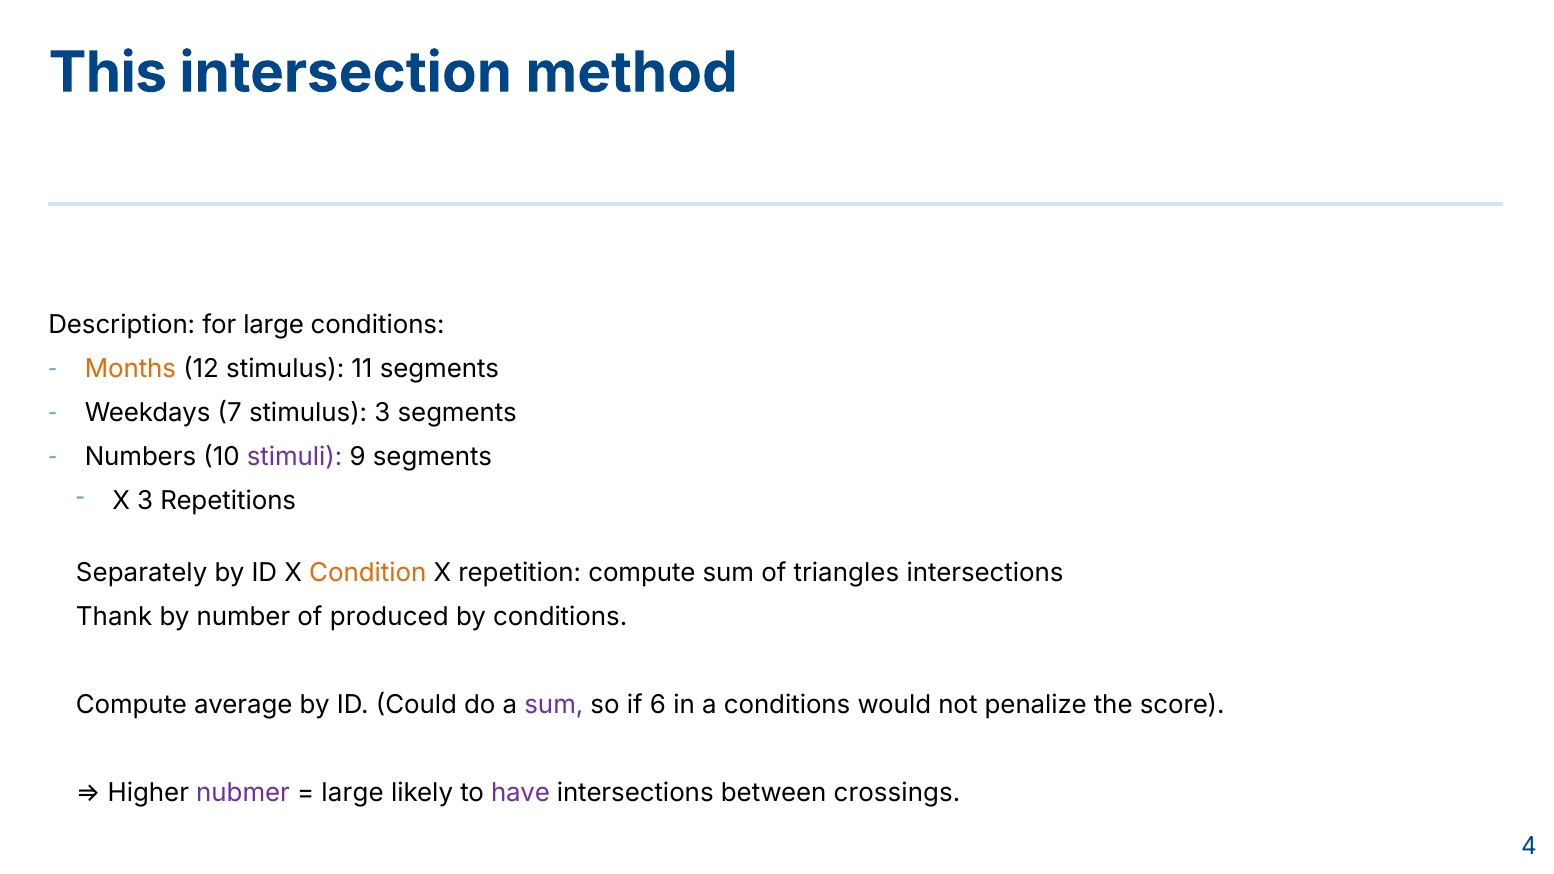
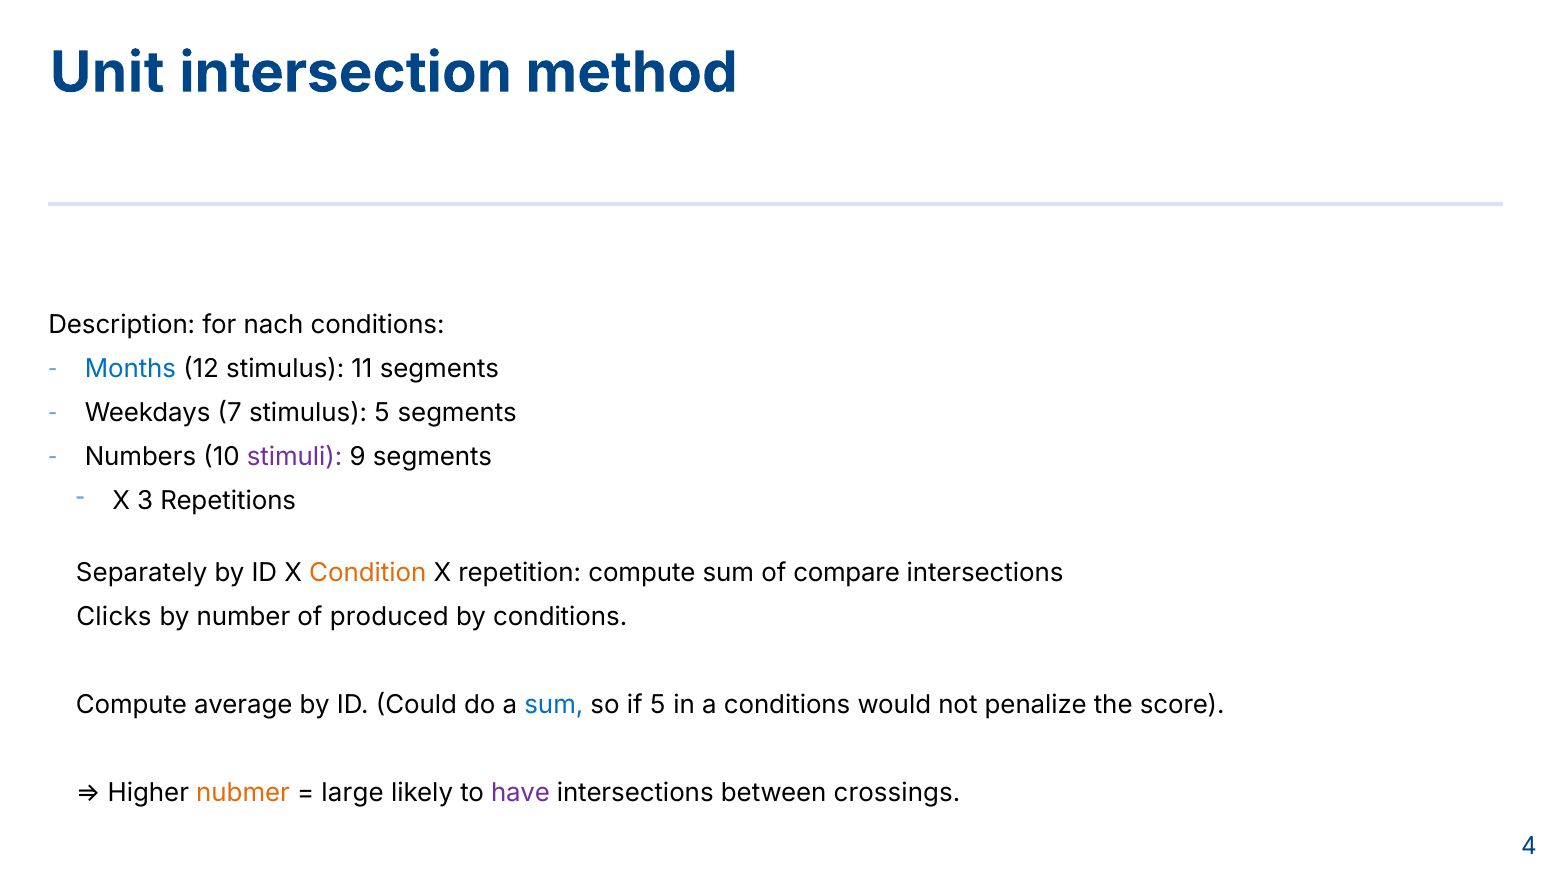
This: This -> Unit (107, 73)
for large: large -> nach (274, 325)
Months colour: orange -> blue (130, 369)
stimulus 3: 3 -> 5 (382, 413)
triangles: triangles -> compare (847, 573)
Thank: Thank -> Clicks (114, 617)
sum colour: purple -> blue (554, 705)
if 6: 6 -> 5 (658, 705)
nubmer colour: purple -> orange (243, 793)
